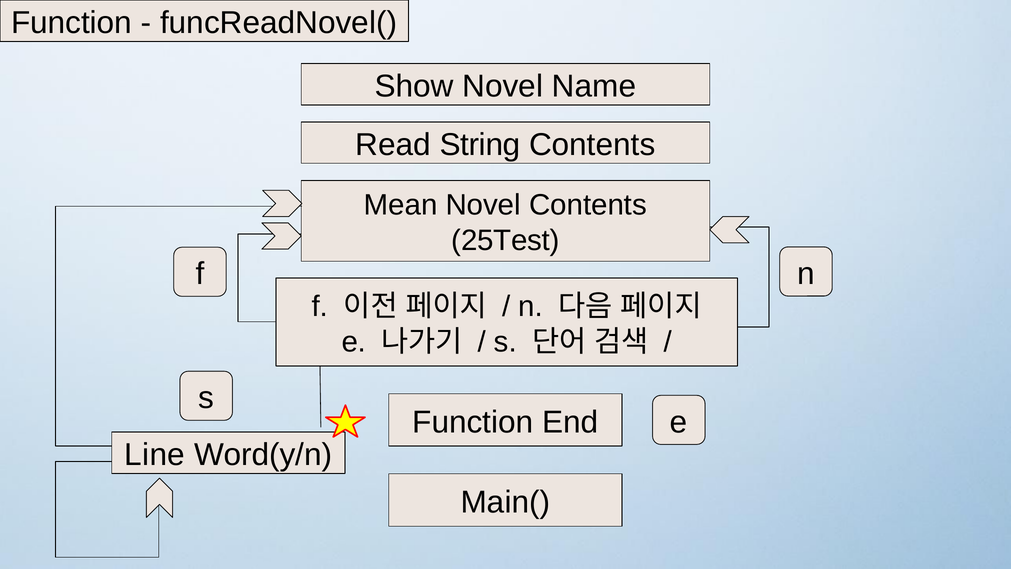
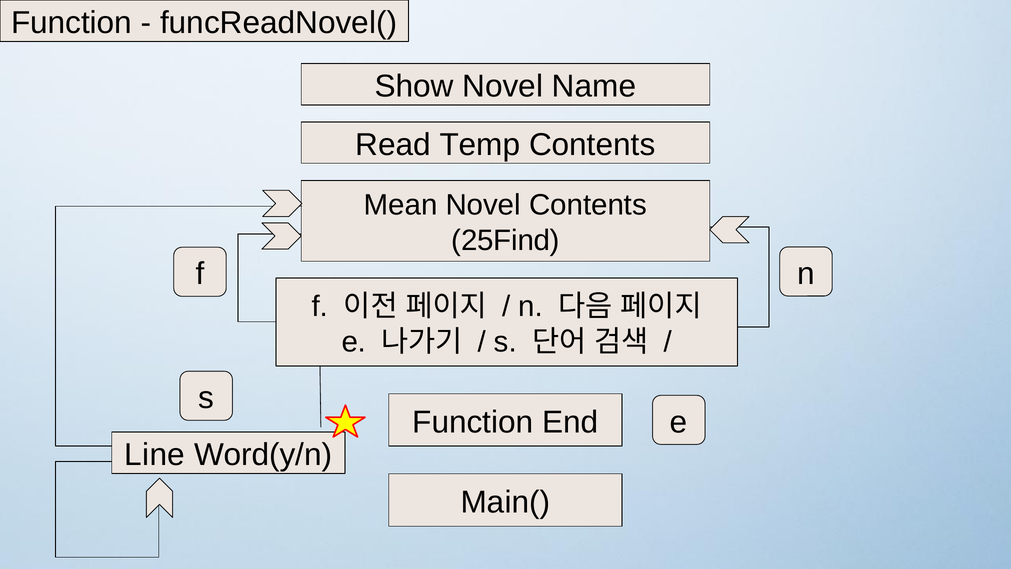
String: String -> Temp (480, 145)
25Test: 25Test -> 25Find (506, 240)
